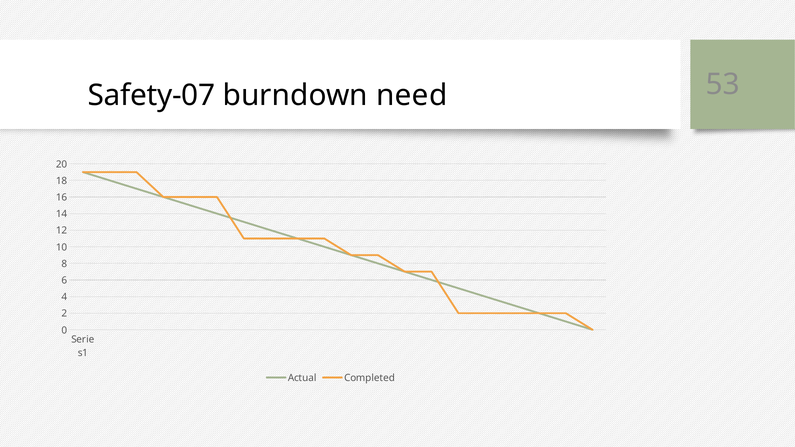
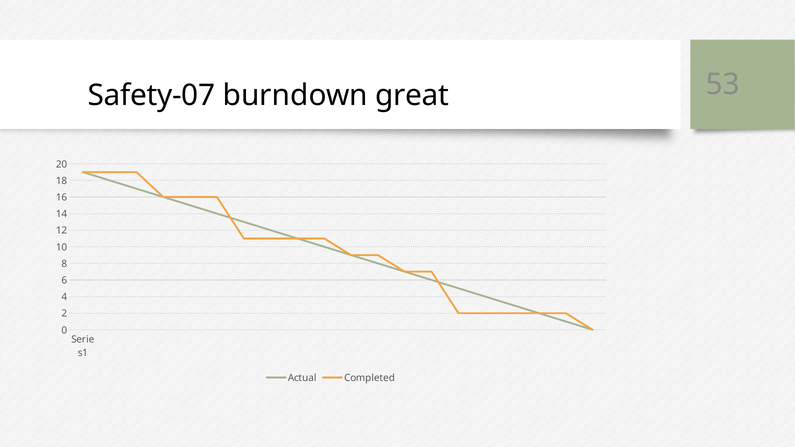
need: need -> great (412, 95)
